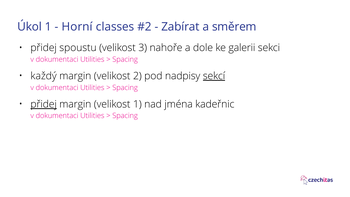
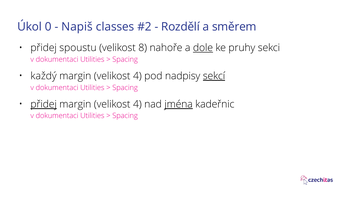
Úkol 1: 1 -> 0 (48, 27)
Horní: Horní -> Napiš (77, 27)
Zabírat: Zabírat -> Rozdělí (180, 27)
3: 3 -> 8 (143, 48)
dole underline: none -> present (203, 48)
galerii: galerii -> pruhy (242, 48)
2: 2 -> 4 (137, 76)
1: 1 -> 4 (137, 104)
jména underline: none -> present (179, 104)
